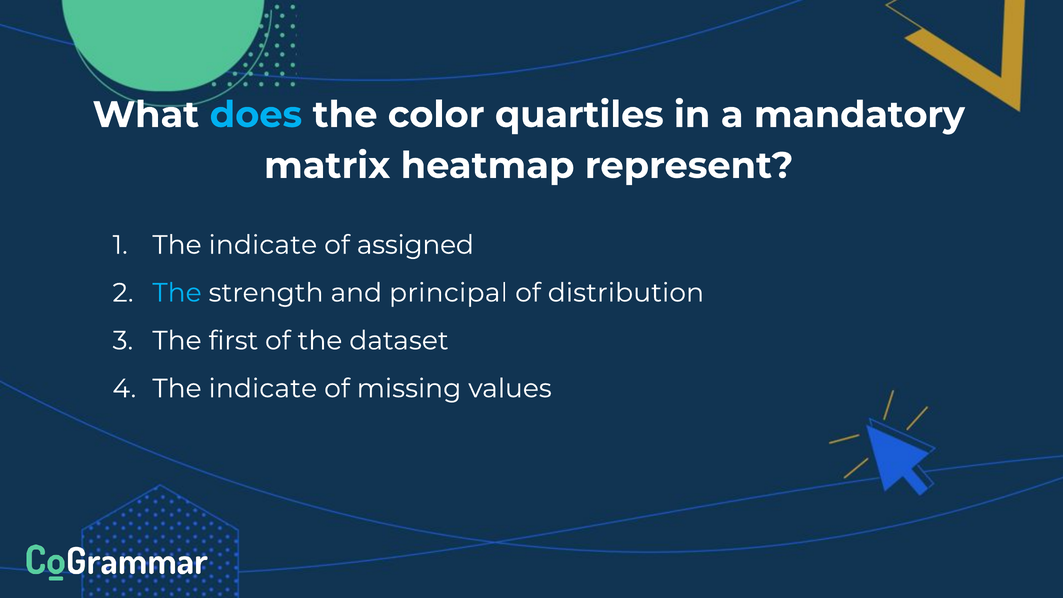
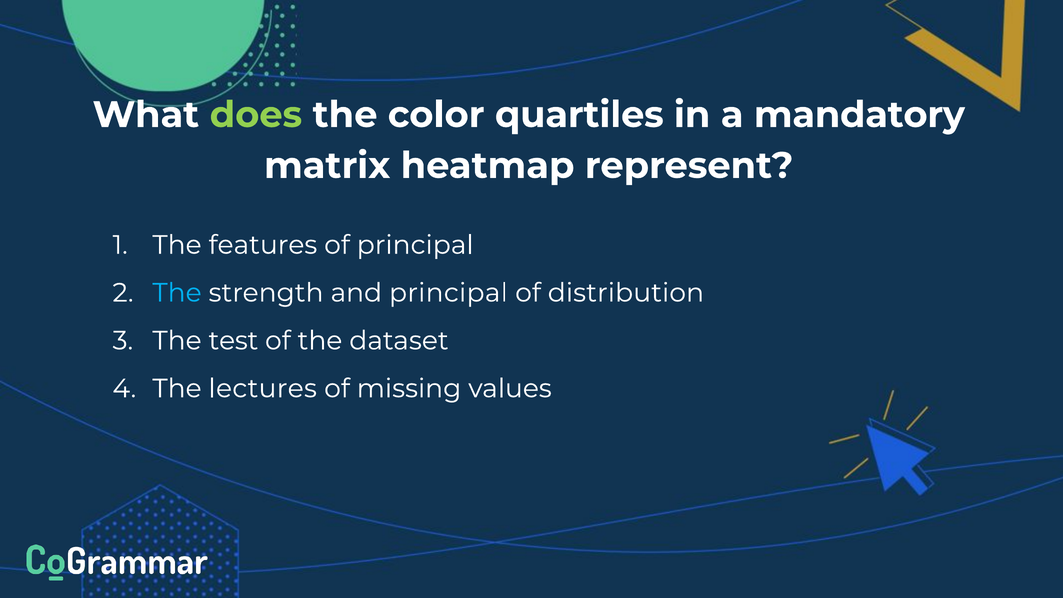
does colour: light blue -> light green (256, 115)
indicate: indicate -> features (263, 245)
of assigned: assigned -> principal (415, 245)
first: first -> test (233, 341)
indicate: indicate -> lectures (263, 388)
